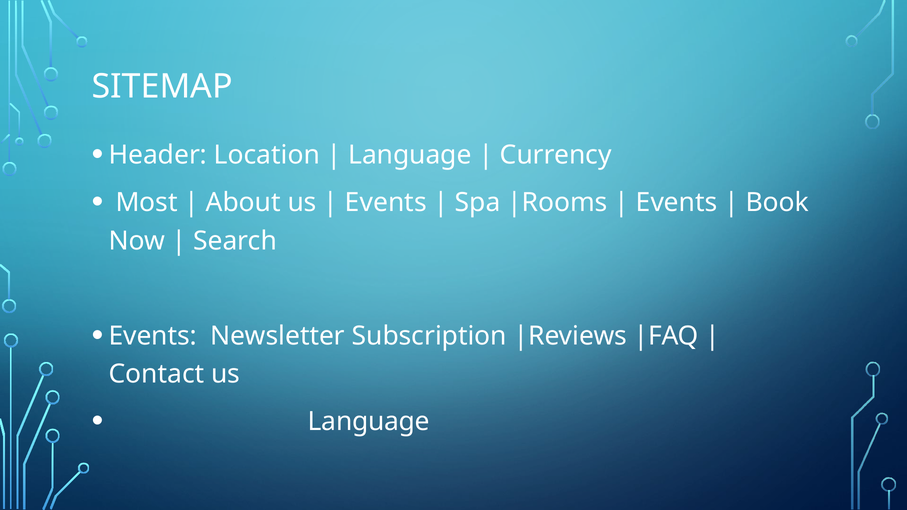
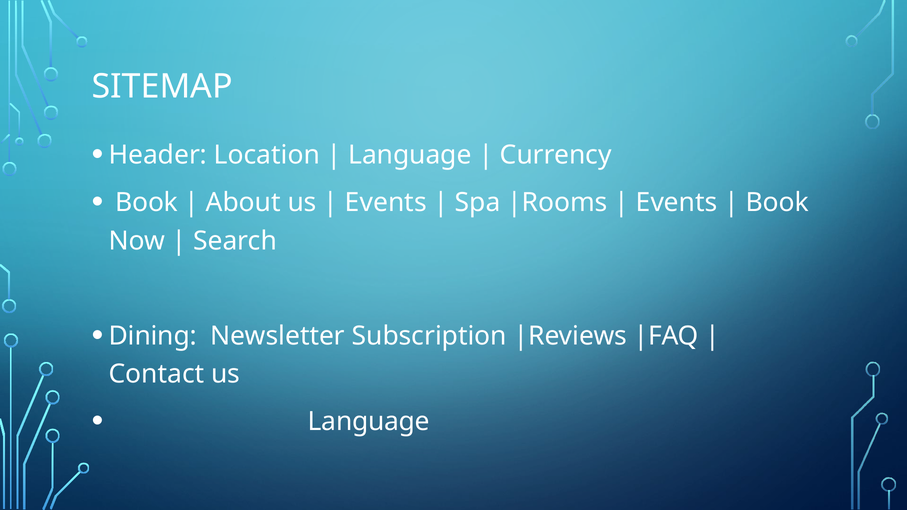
Most: Most -> Book (147, 203)
Events: Events -> Dining (153, 336)
